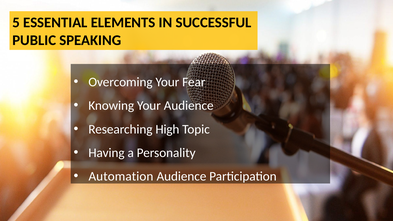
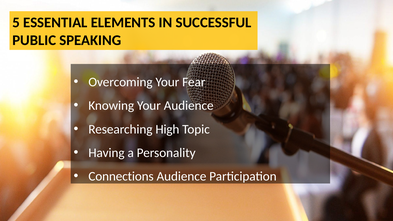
Automation: Automation -> Connections (121, 176)
